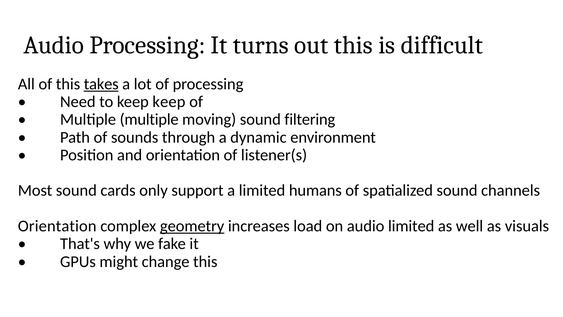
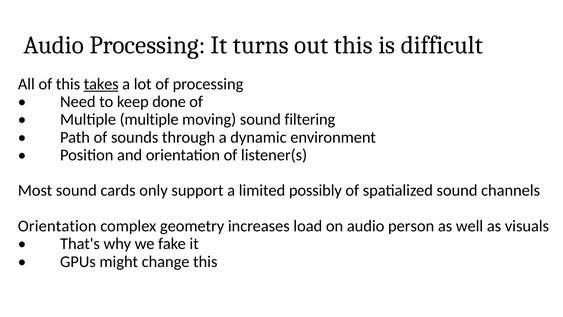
keep keep: keep -> done (169, 102)
humans: humans -> possibly (315, 190)
geometry underline: present -> none (192, 226)
audio limited: limited -> person (411, 226)
